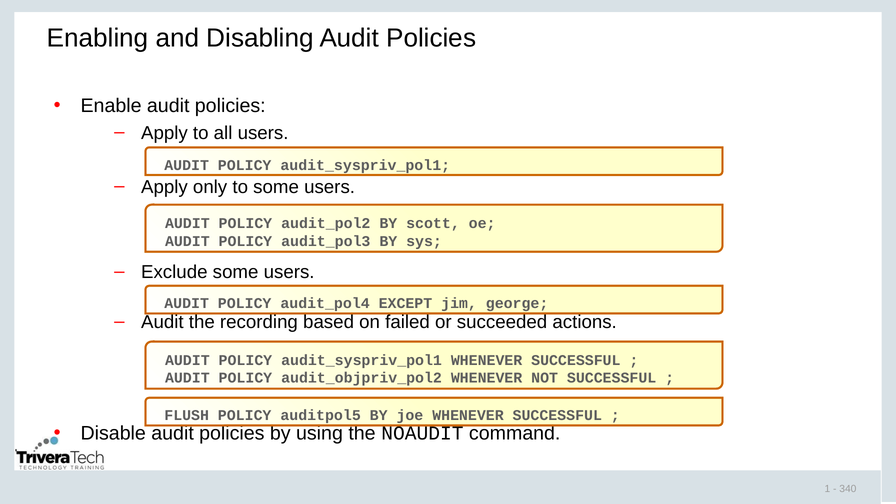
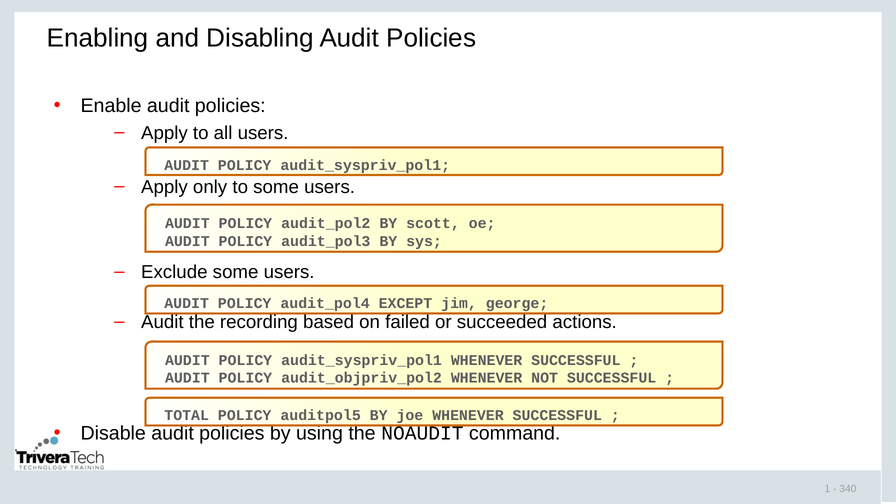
FLUSH: FLUSH -> TOTAL (187, 416)
